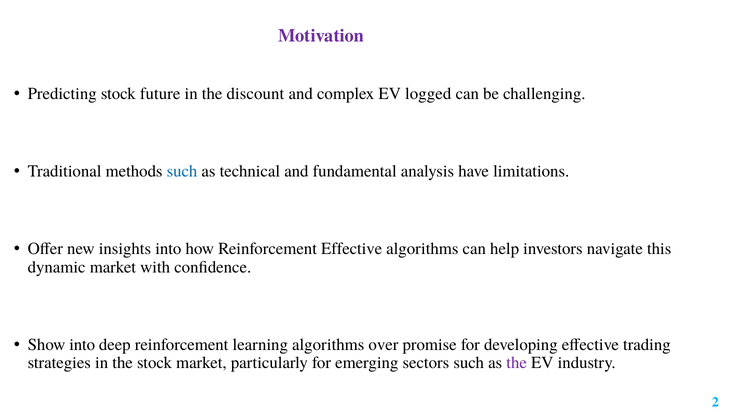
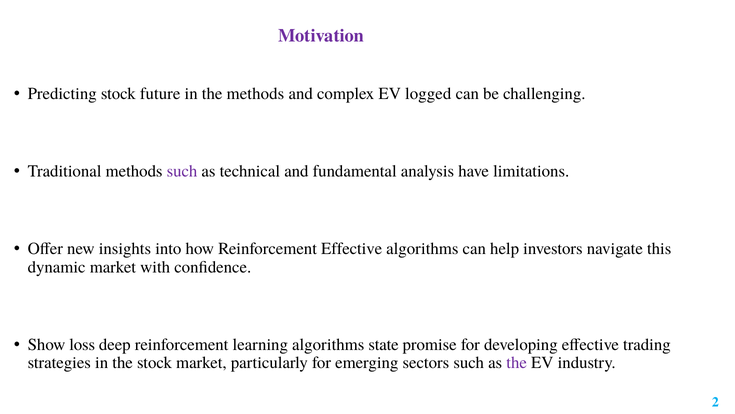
the discount: discount -> methods (255, 93)
such colour: blue -> purple (182, 171)
Show into: into -> loss (82, 344)
over: over -> state (384, 344)
